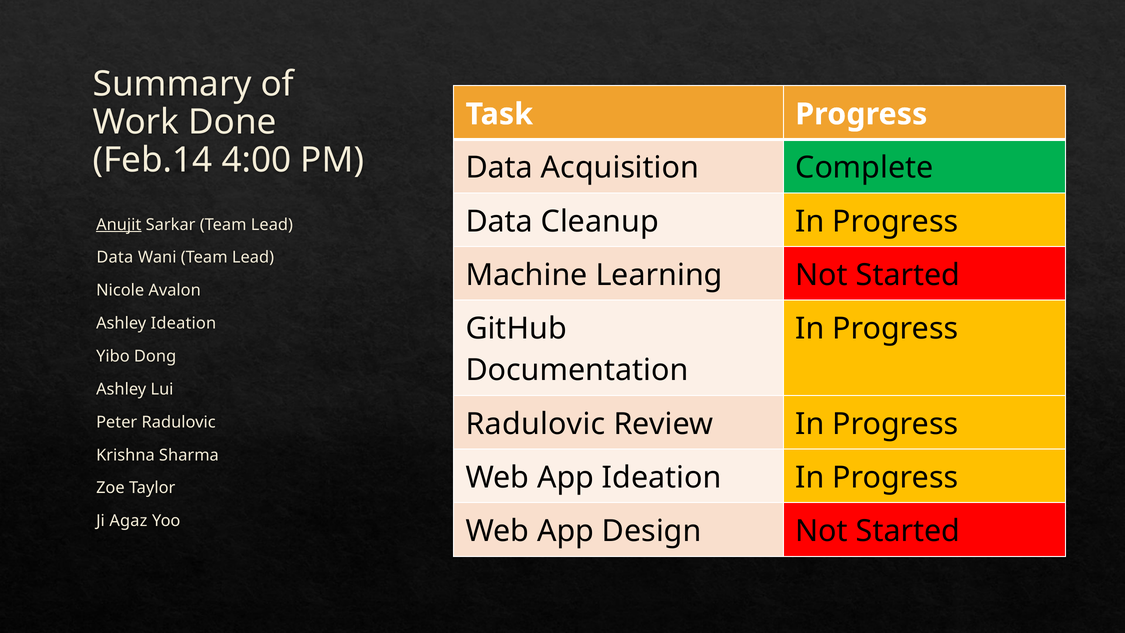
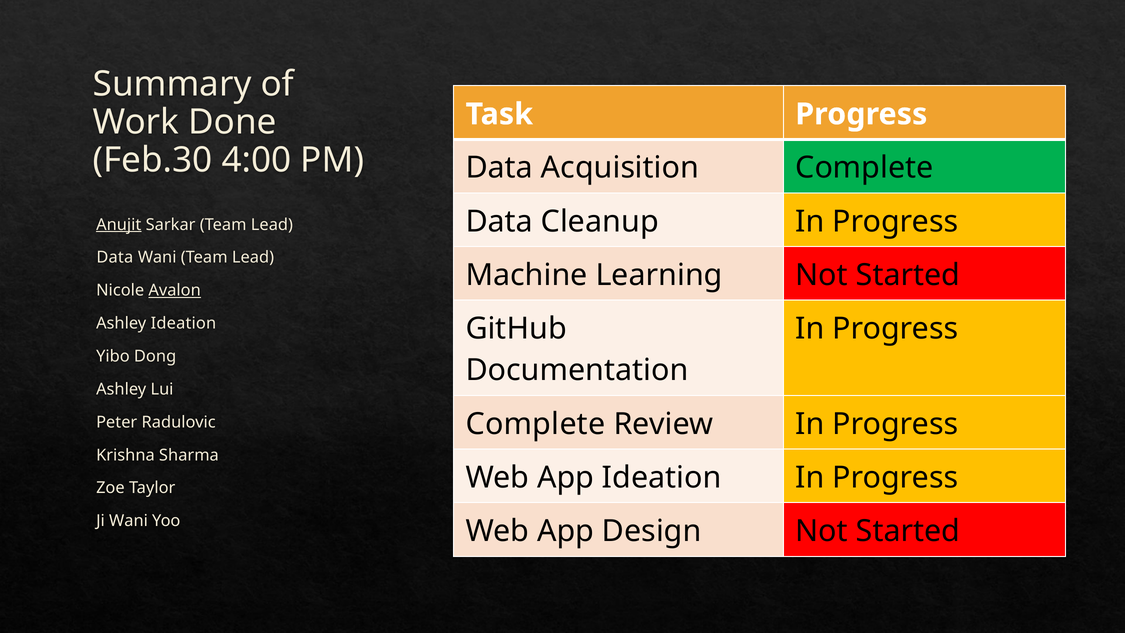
Feb.14: Feb.14 -> Feb.30 (153, 160)
Avalon underline: none -> present (175, 290)
Radulovic: Radulovic -> Complete (535, 424)
Ji Agaz: Agaz -> Wani (128, 521)
